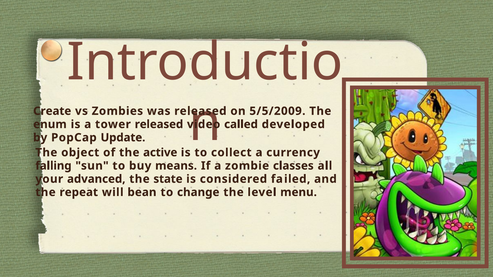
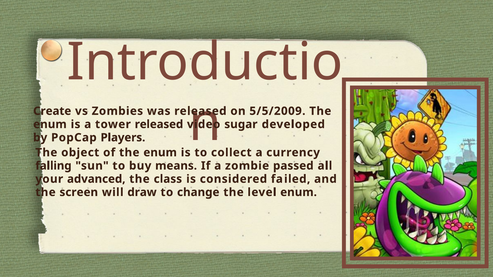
called: called -> sugar (241, 124)
Update: Update -> Players (123, 138)
active: active -> enum (160, 153)
classes: classes -> passed (293, 166)
state: state -> class (168, 179)
repeat: repeat -> screen (79, 192)
bean: bean -> draw (142, 192)
level menu: menu -> enum (299, 192)
